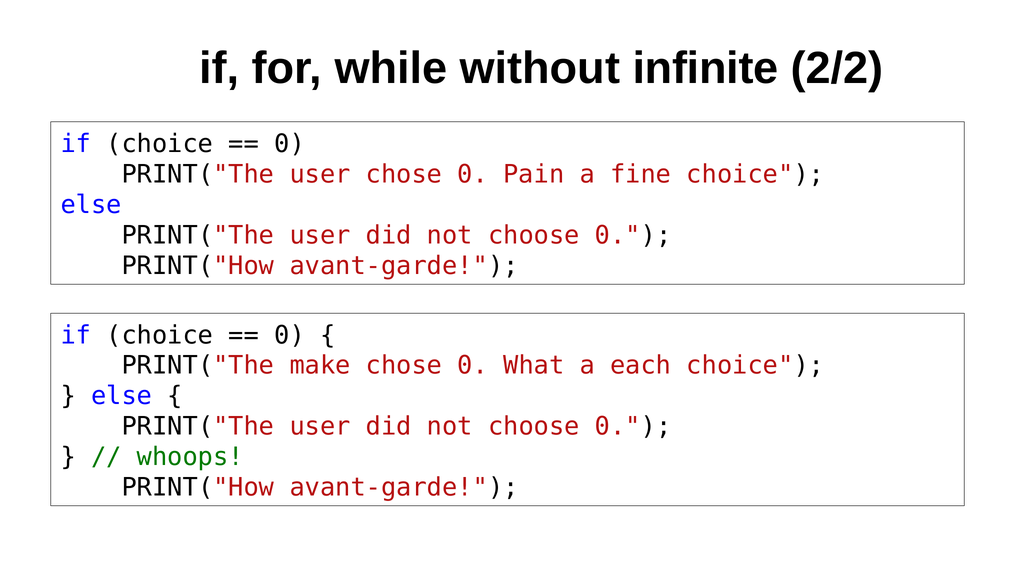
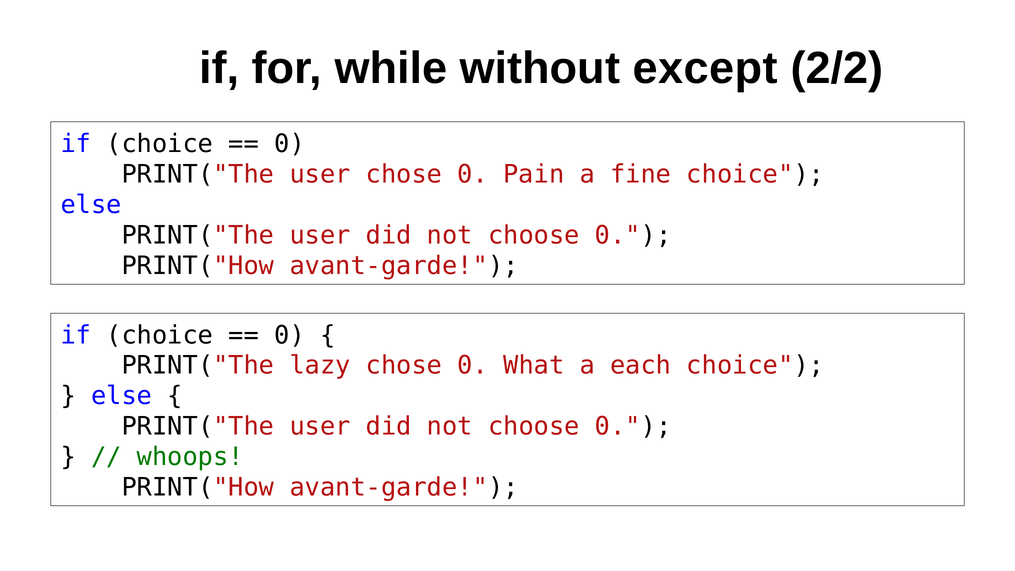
infinite: infinite -> except (705, 68)
make: make -> lazy (320, 366)
